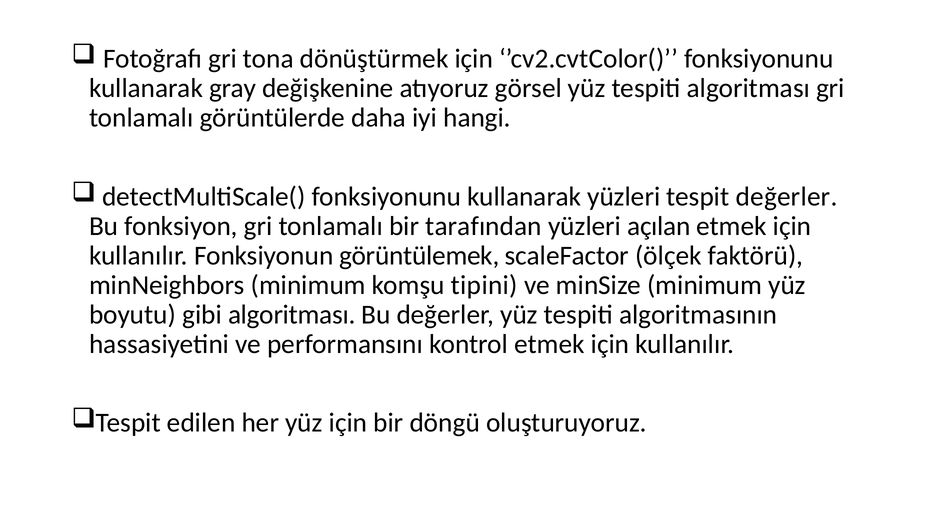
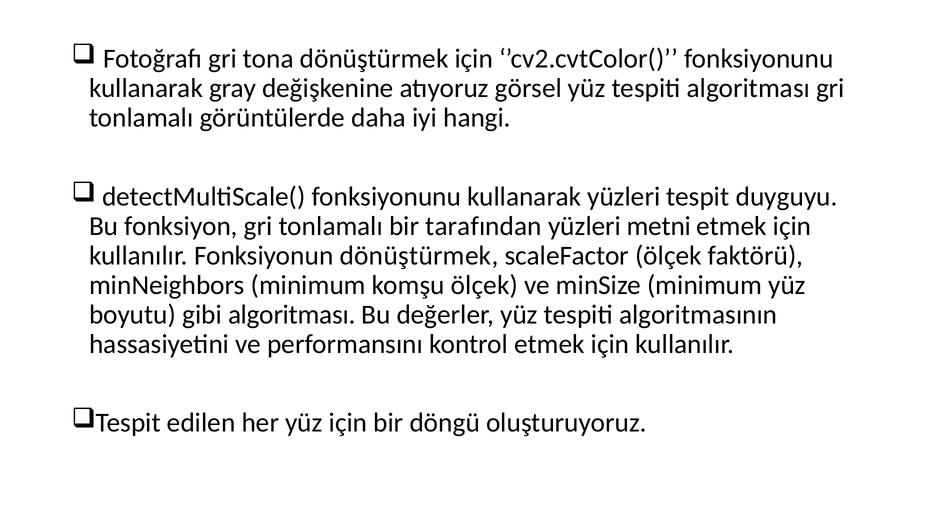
tespit değerler: değerler -> duyguyu (787, 196)
açılan: açılan -> metni (659, 226)
Fonksiyonun görüntülemek: görüntülemek -> dönüştürmek (419, 255)
komşu tipini: tipini -> ölçek (484, 285)
